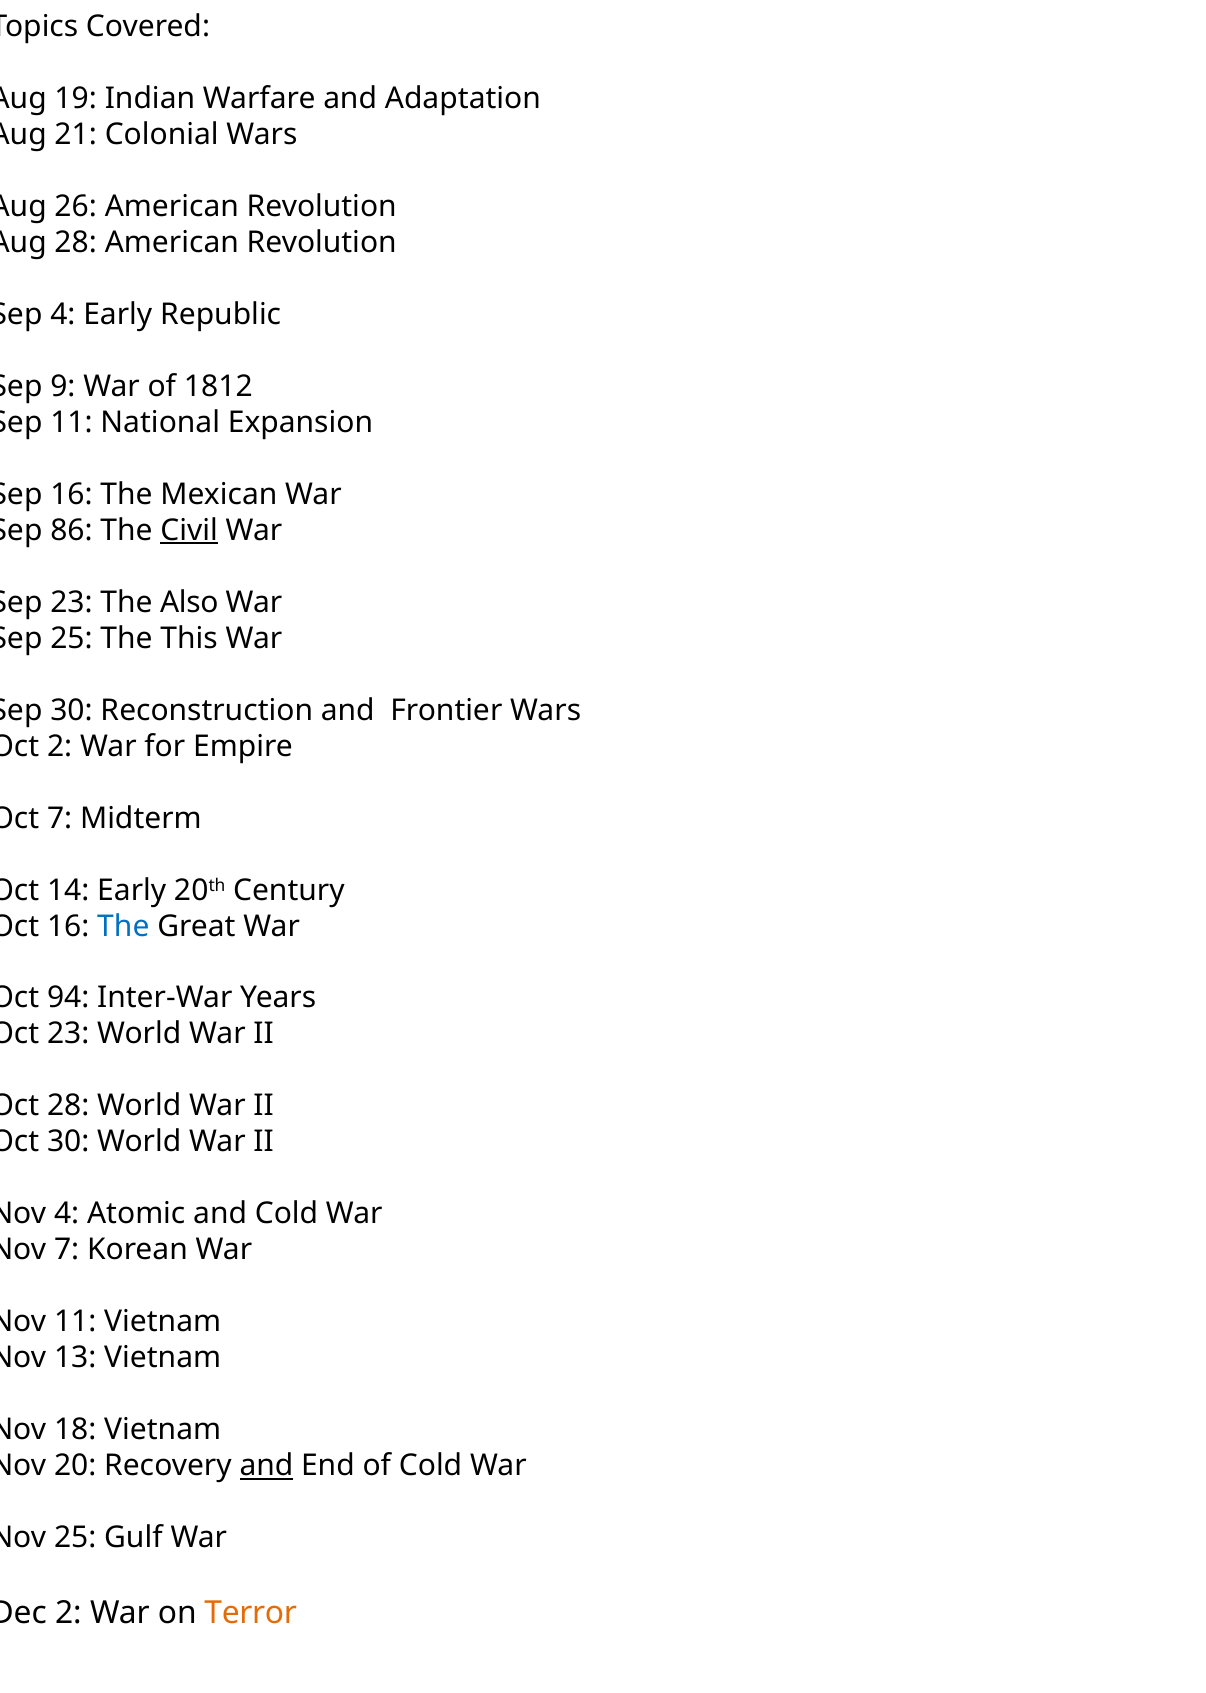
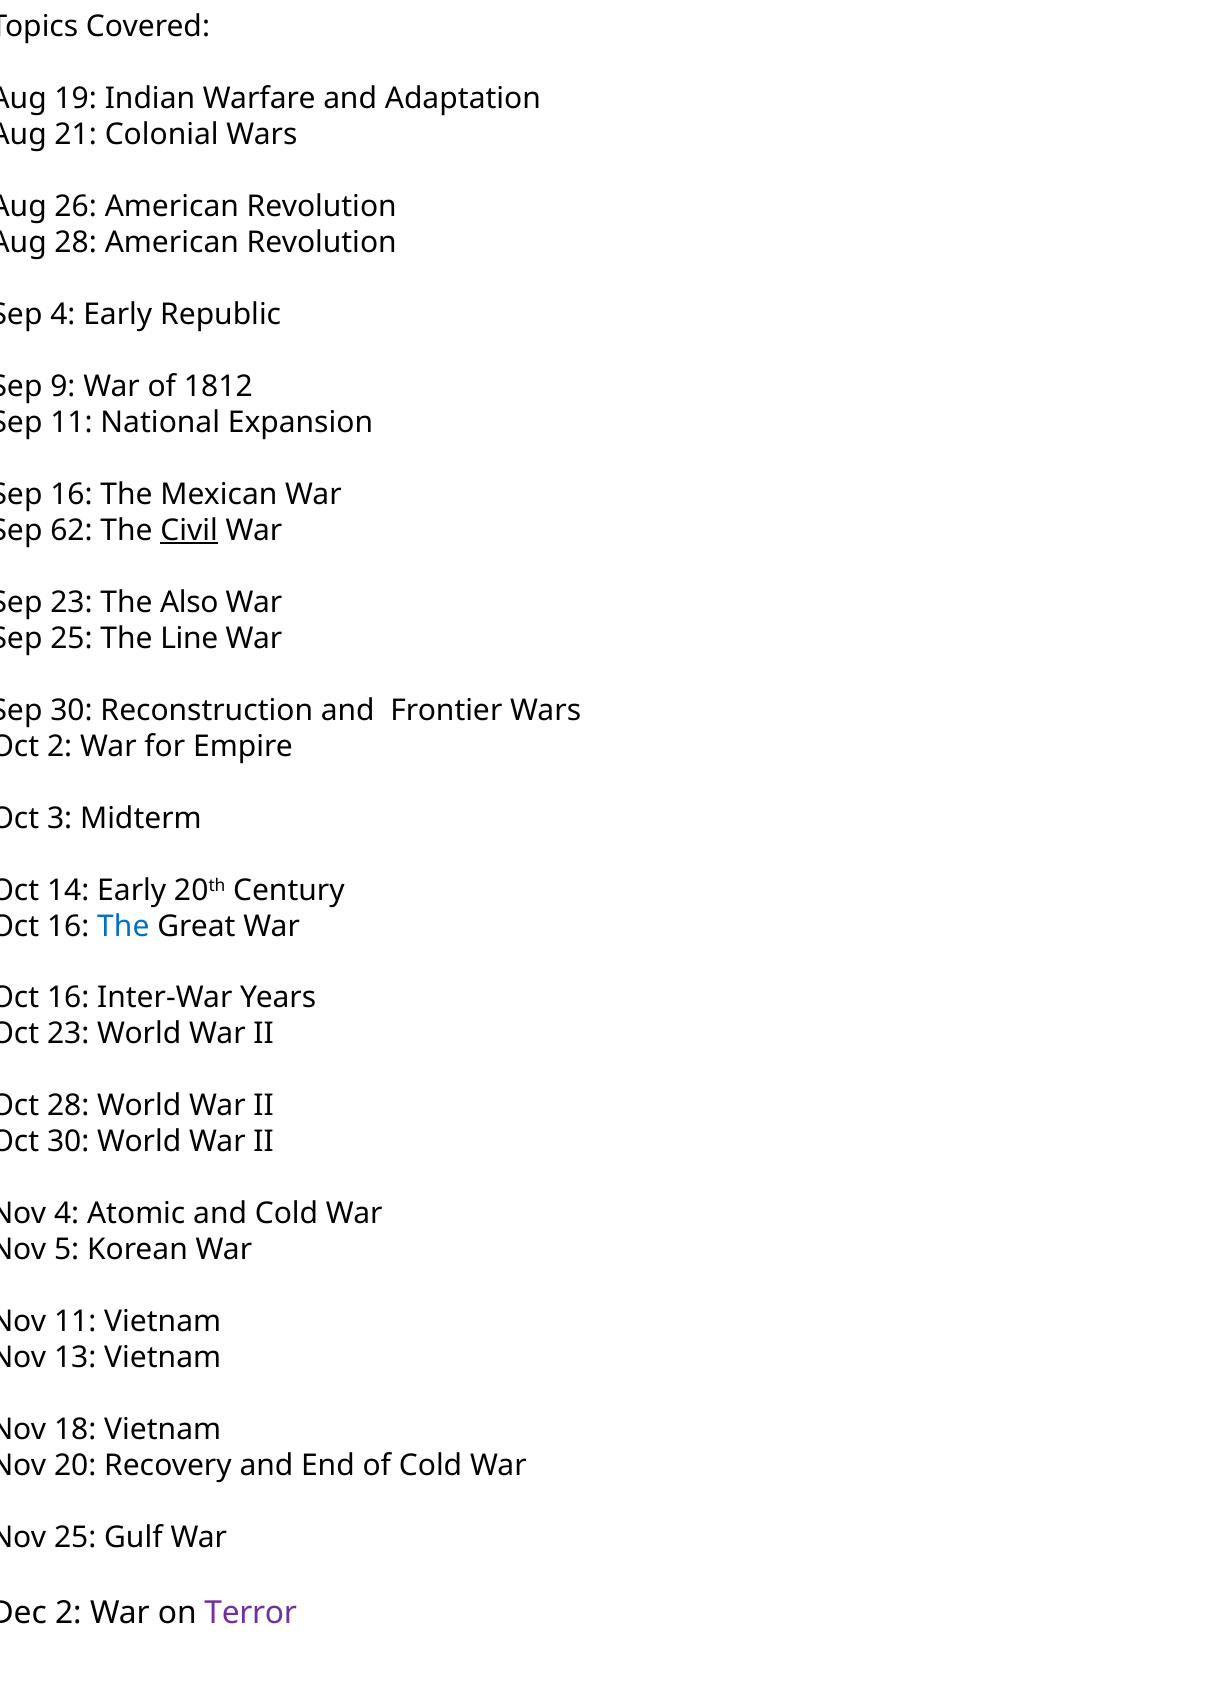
86: 86 -> 62 (71, 530)
This: This -> Line (189, 638)
7: 7 -> 3 (60, 818)
94: 94 -> 16 (68, 998)
7: 7 -> 5 (67, 1250)
and underline: present -> none (266, 1466)
Terror colour: orange -> purple (251, 1613)
